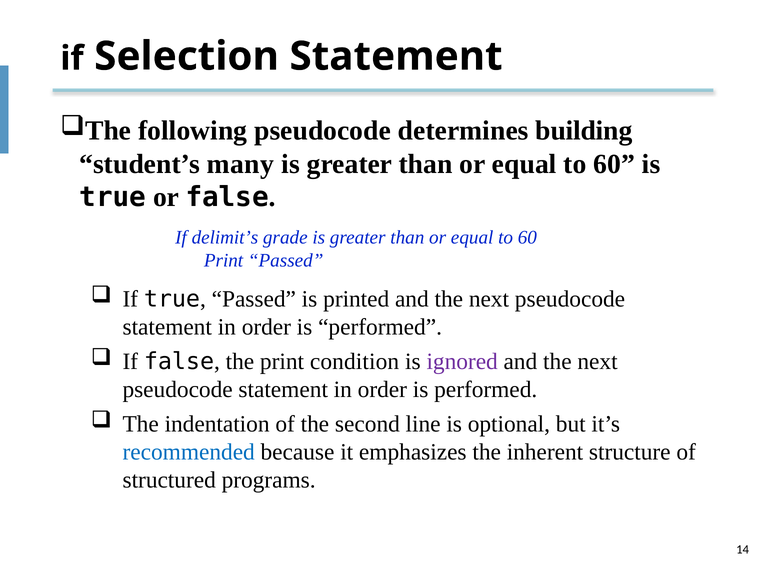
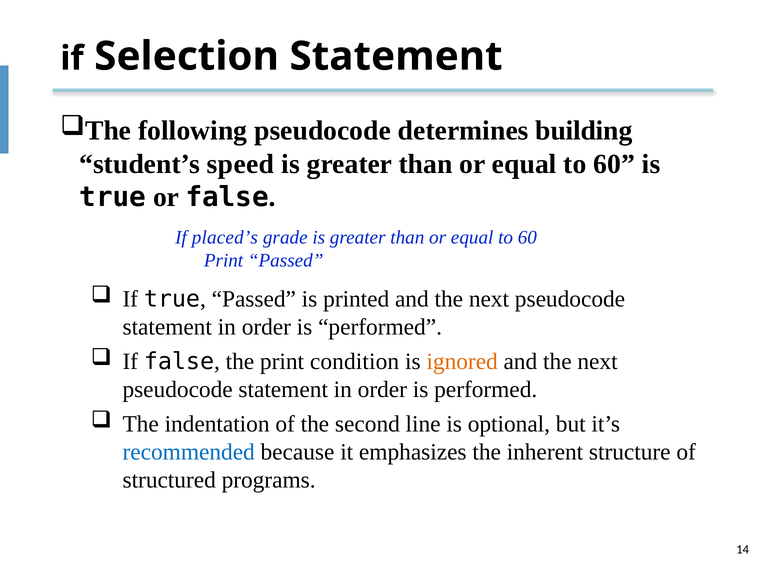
many: many -> speed (240, 164)
delimit’s: delimit’s -> placed’s (225, 238)
ignored colour: purple -> orange (462, 362)
